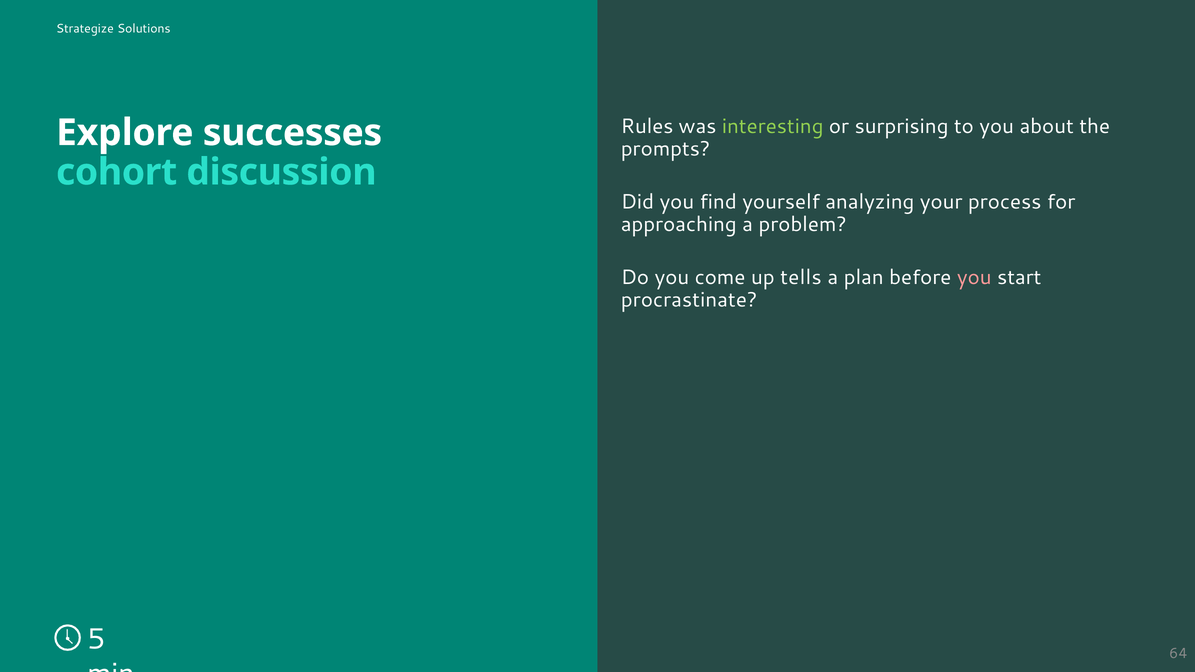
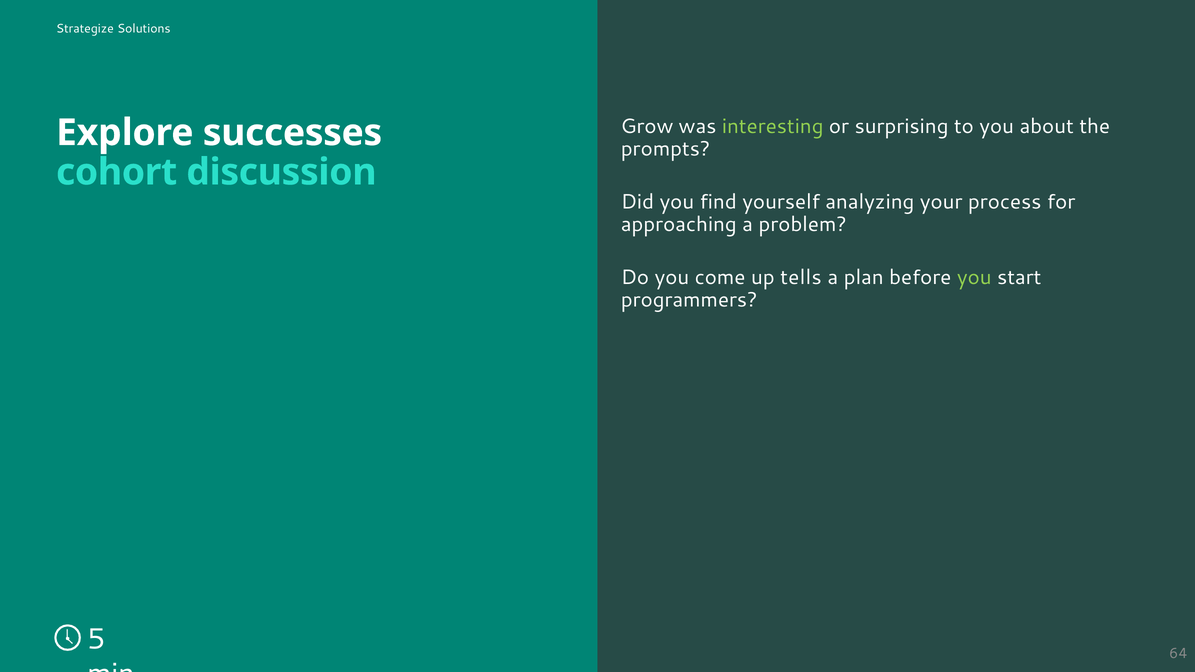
Rules: Rules -> Grow (647, 126)
you colour: pink -> light green (974, 277)
procrastinate: procrastinate -> programmers (689, 300)
